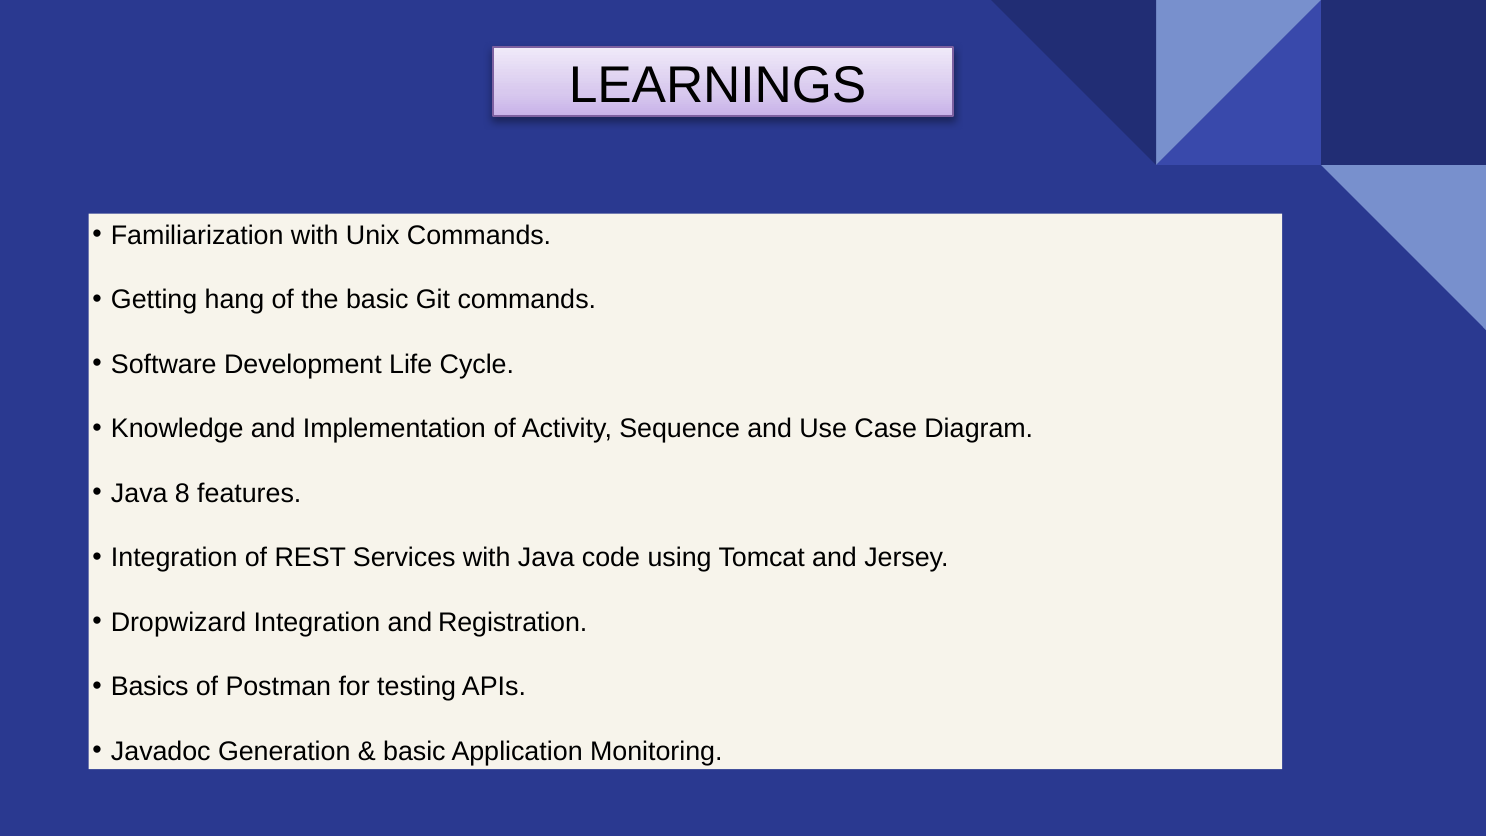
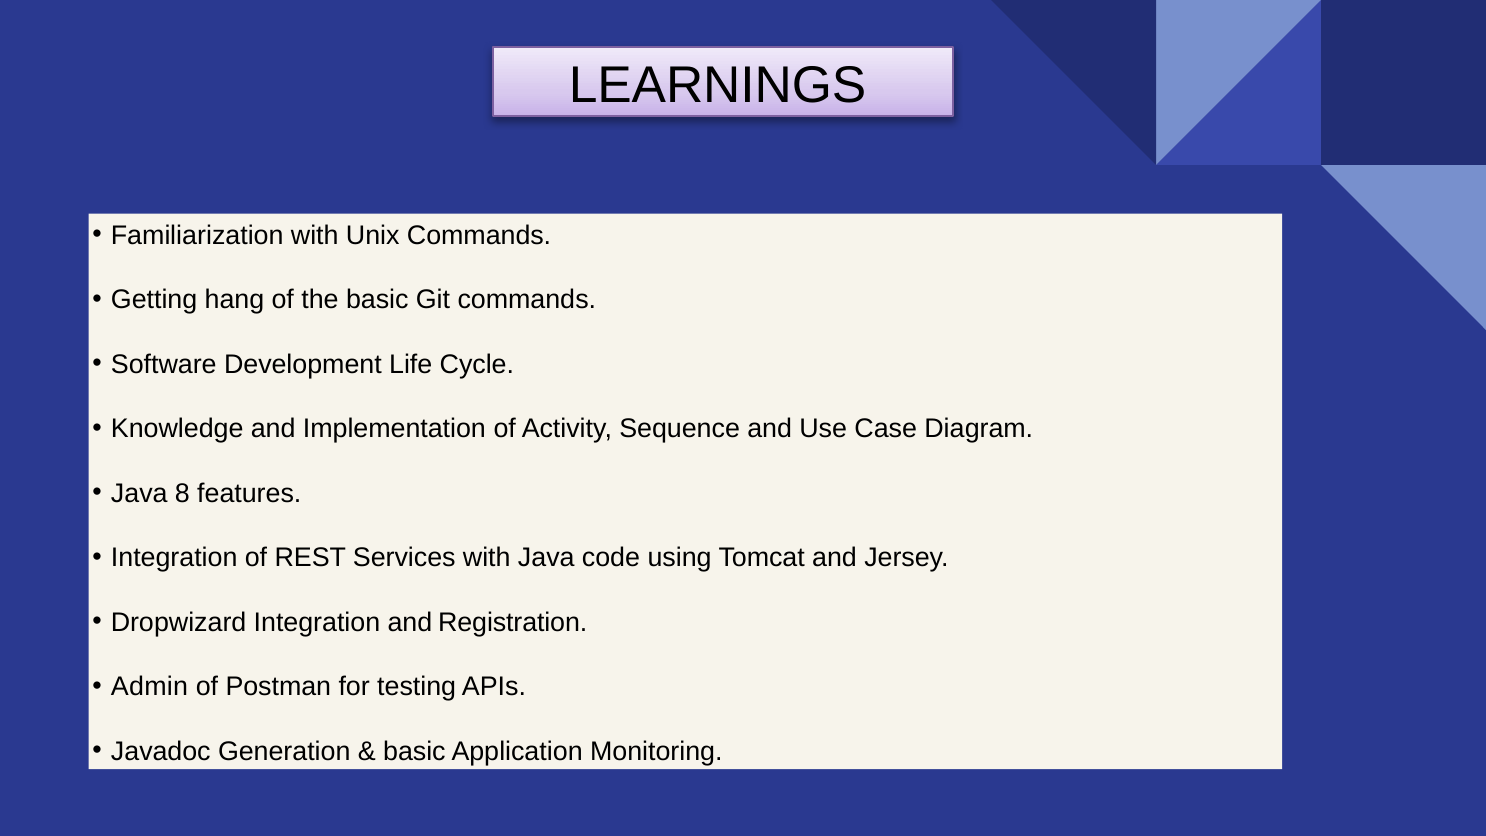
Basics: Basics -> Admin (150, 687)
